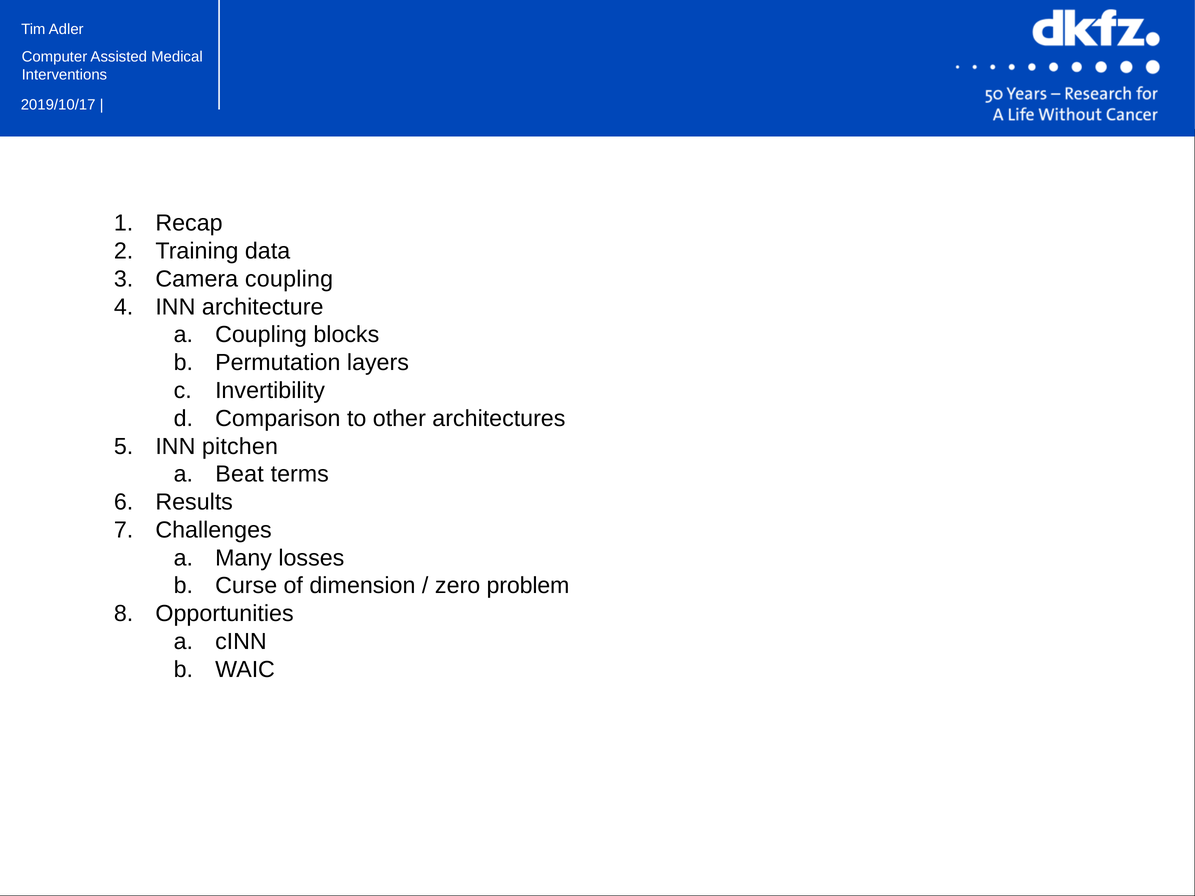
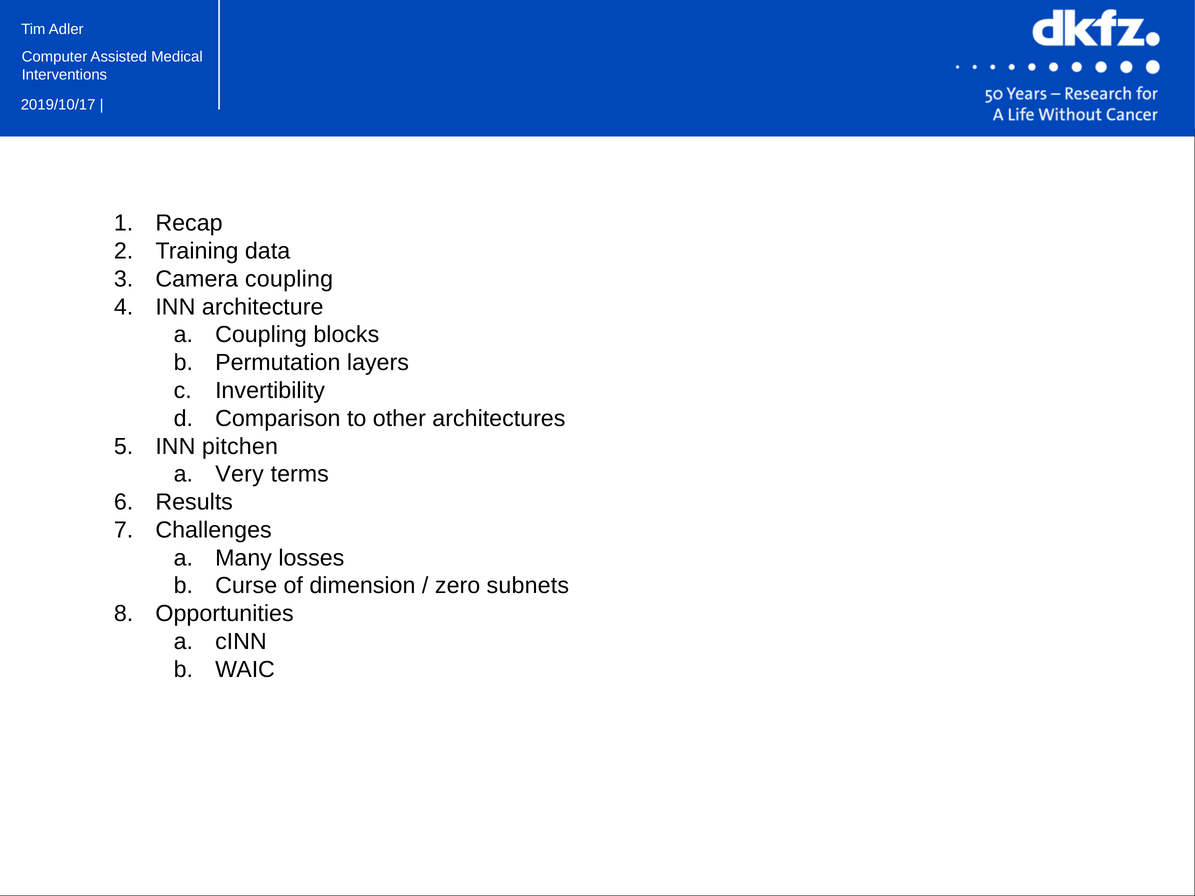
Beat: Beat -> Very (240, 474)
problem: problem -> subnets (528, 586)
